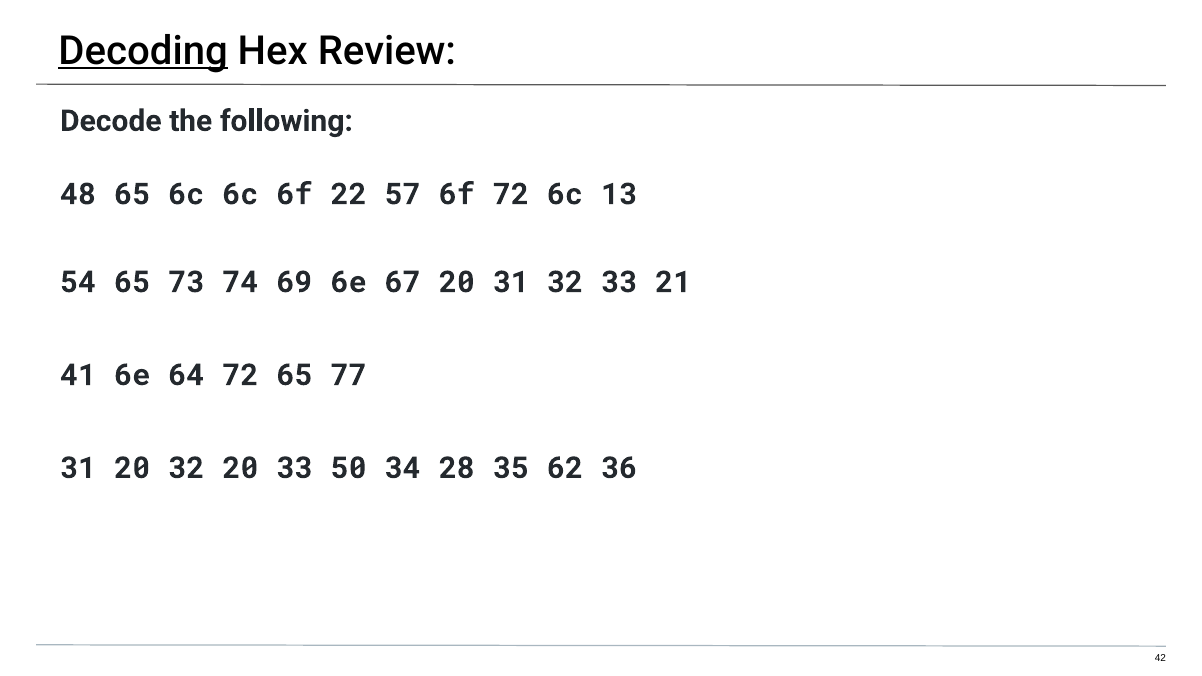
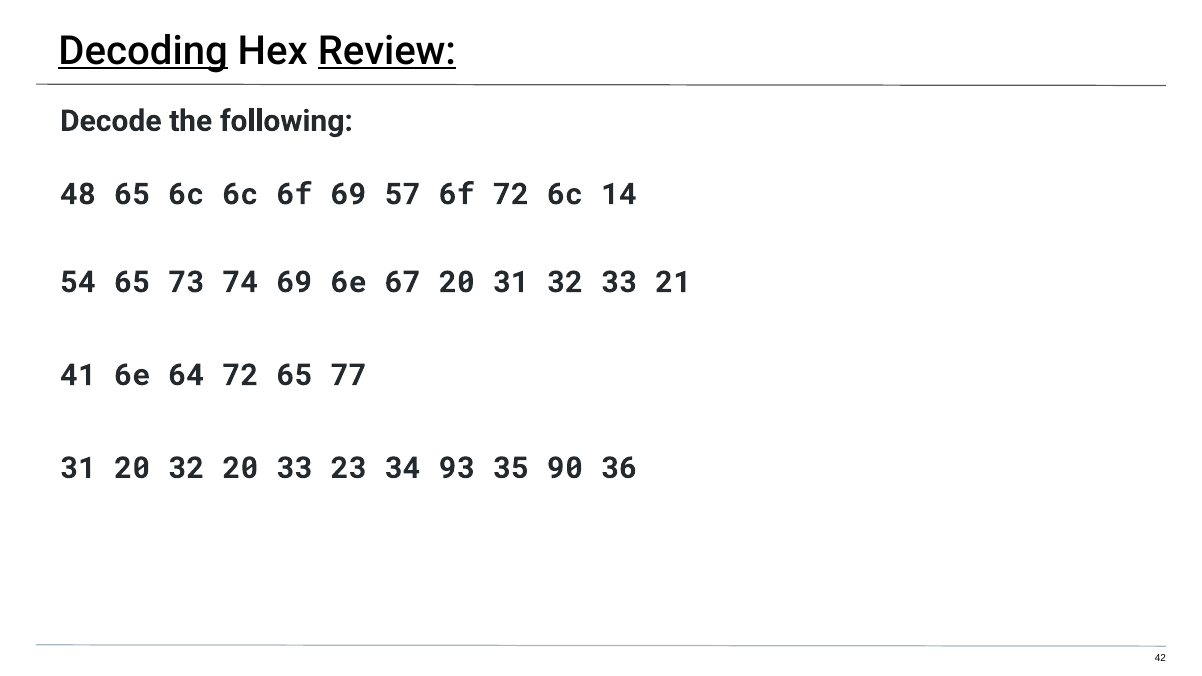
Review underline: none -> present (387, 51)
6f 22: 22 -> 69 (349, 194)
13: 13 -> 14 (619, 194)
50: 50 -> 23 (349, 468)
28: 28 -> 93 (457, 468)
62: 62 -> 90 (565, 468)
